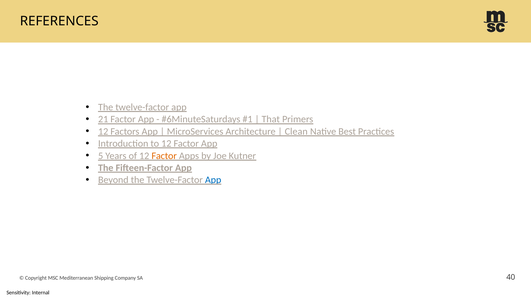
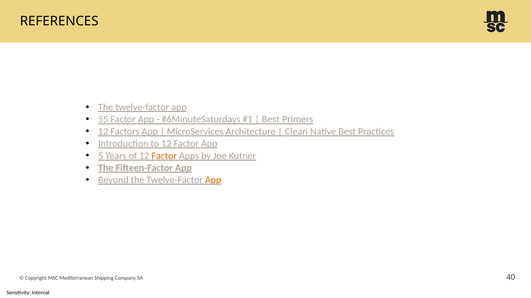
21: 21 -> 55 (103, 120)
That: That -> Best (271, 120)
App colour: blue -> orange (213, 180)
